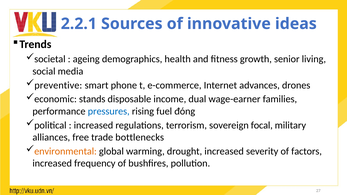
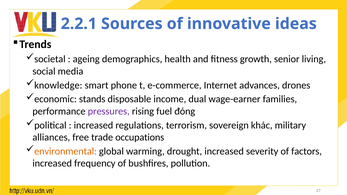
preventive: preventive -> knowledge (58, 85)
pressures colour: blue -> purple (109, 111)
focal: focal -> khác (262, 125)
bottlenecks: bottlenecks -> occupations (140, 137)
